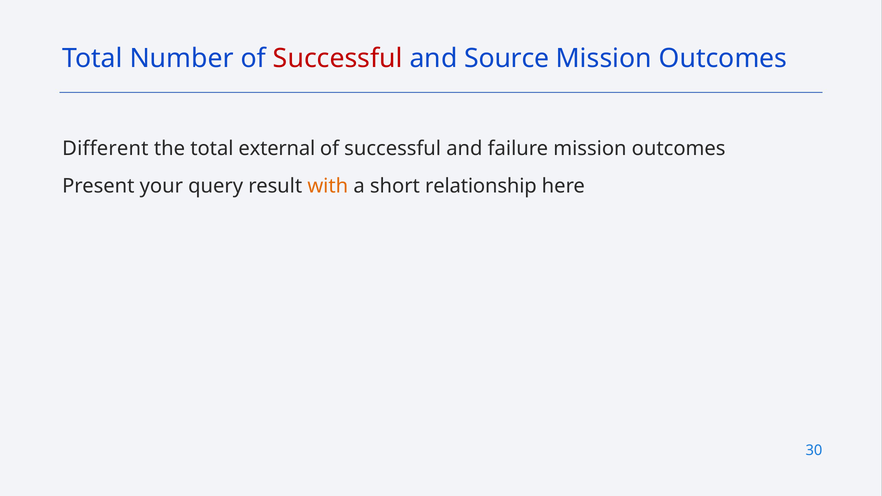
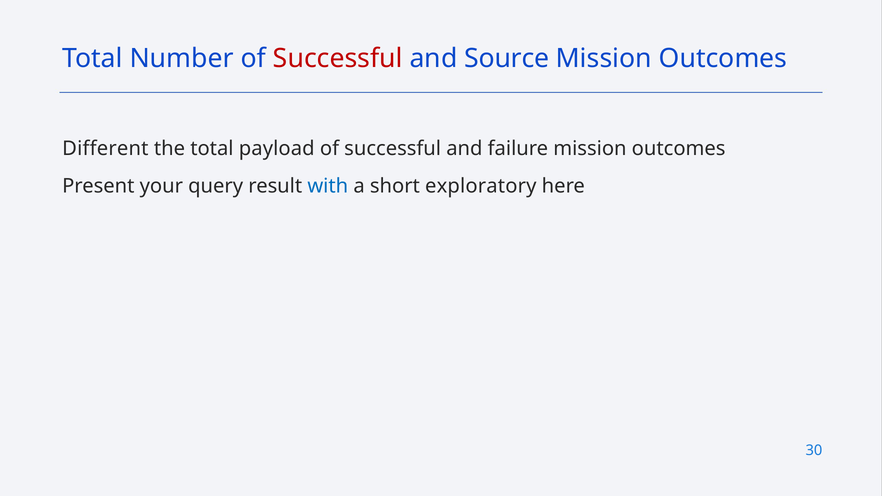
external: external -> payload (277, 149)
with colour: orange -> blue (328, 186)
relationship: relationship -> exploratory (481, 186)
